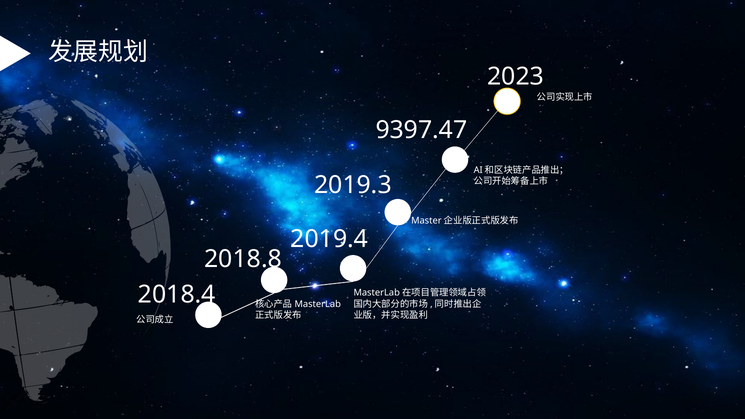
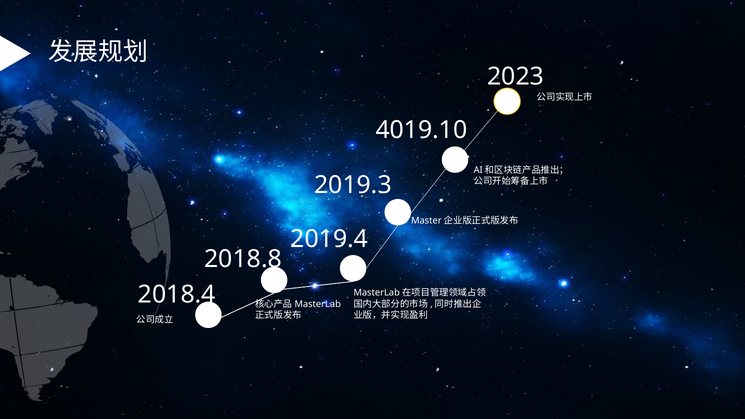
9397.47: 9397.47 -> 4019.10 (421, 130)
